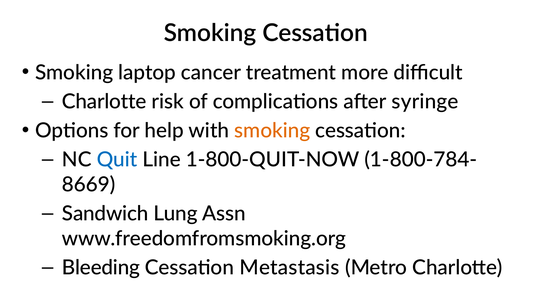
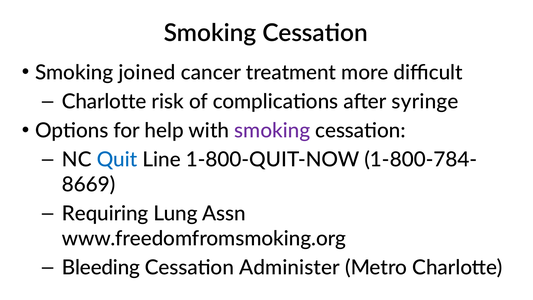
laptop: laptop -> joined (147, 73)
smoking colour: orange -> purple (272, 131)
Sandwich: Sandwich -> Requiring (105, 214)
Metastasis: Metastasis -> Administer (290, 268)
